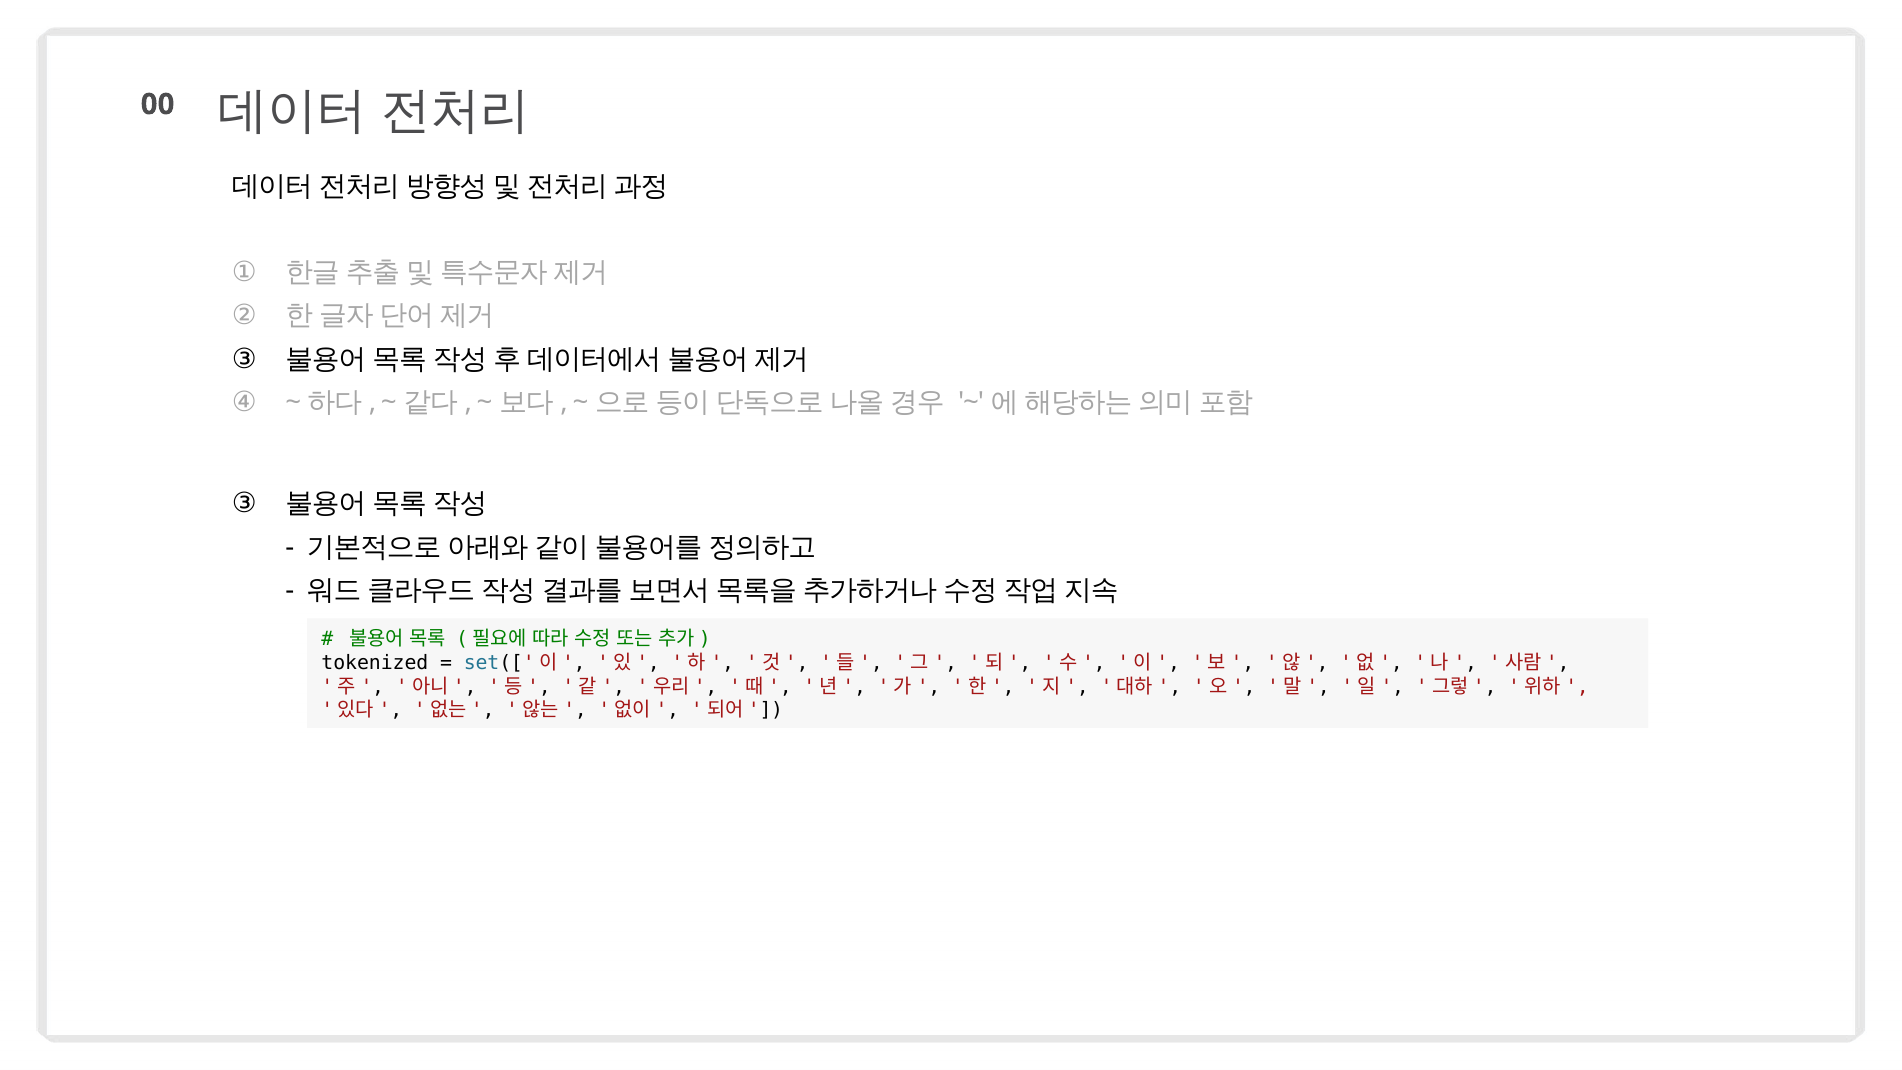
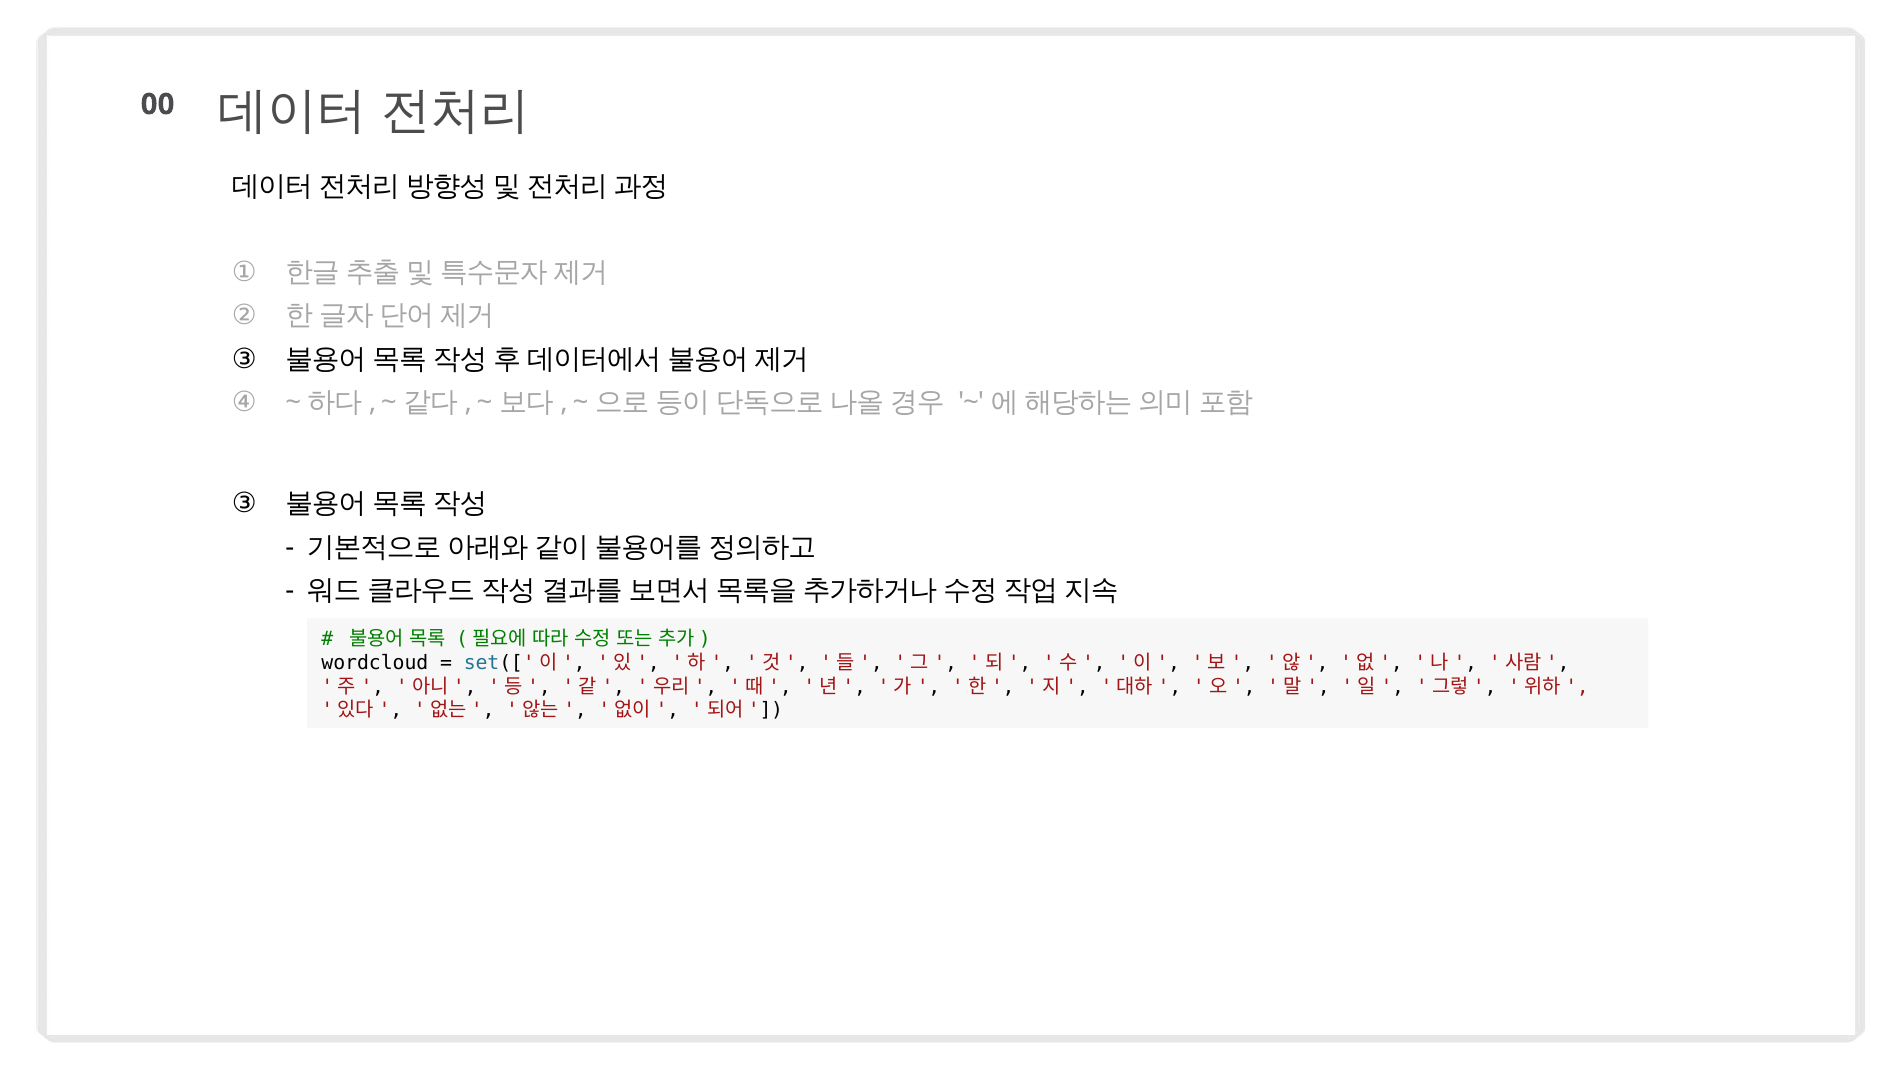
tokenized: tokenized -> wordcloud (375, 663)
